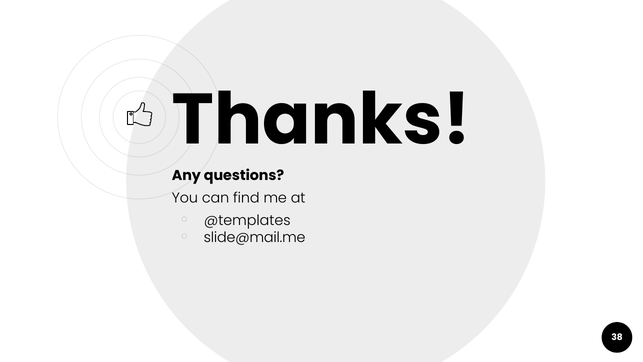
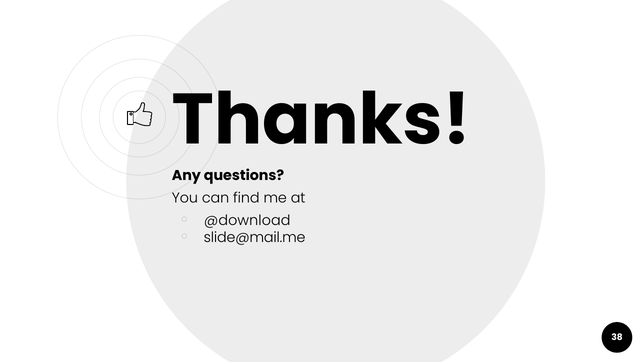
@templates: @templates -> @download (247, 220)
